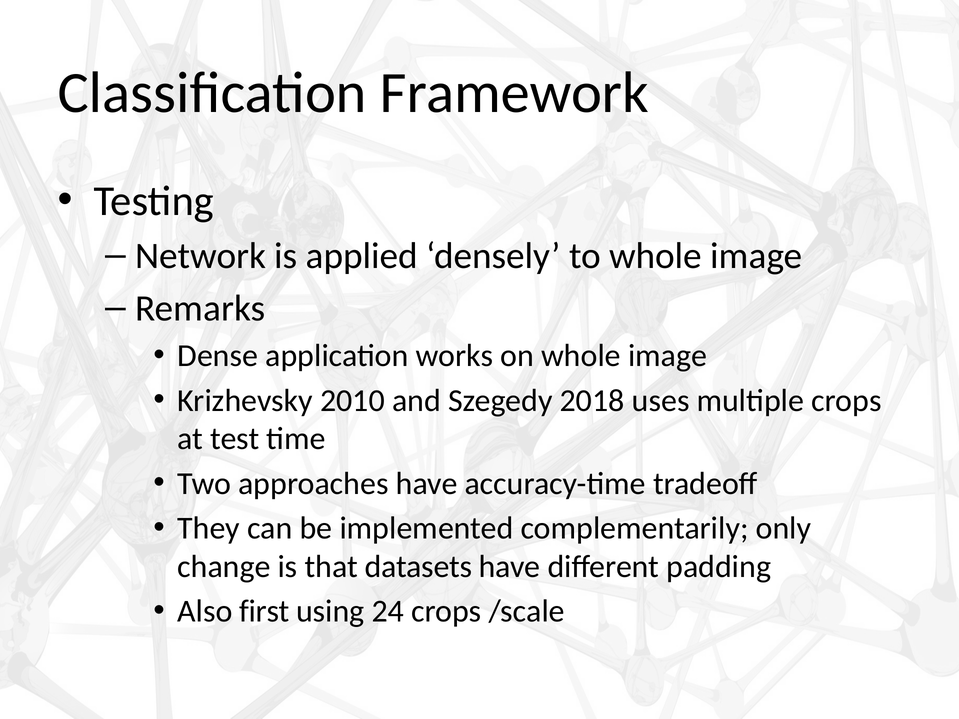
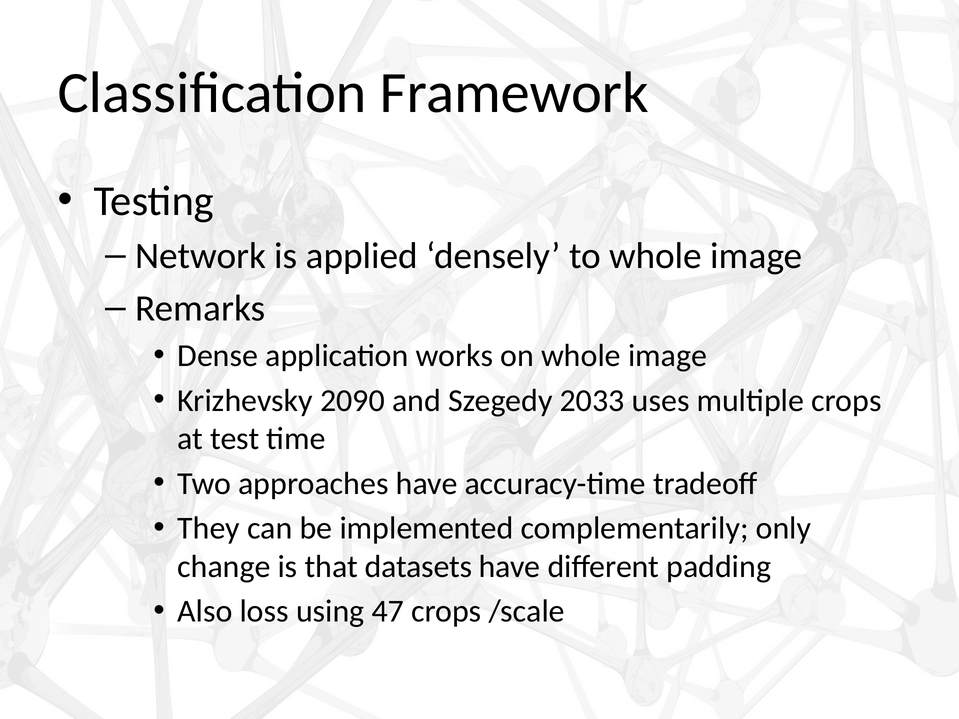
2010: 2010 -> 2090 (352, 401)
2018: 2018 -> 2033 (592, 401)
first: first -> loss (264, 612)
24: 24 -> 47 (388, 612)
